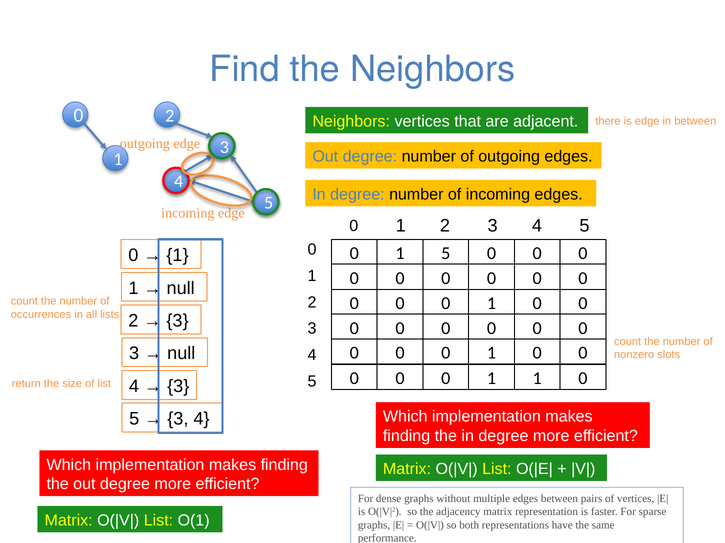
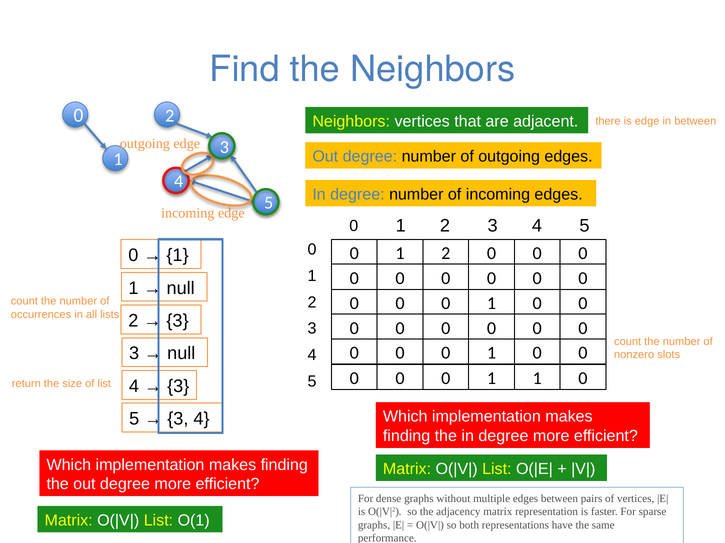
5: 5 -> 2 (446, 254)
